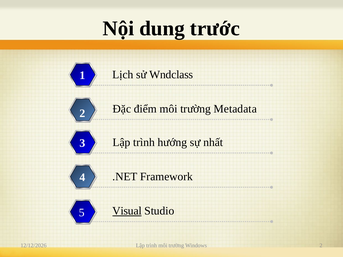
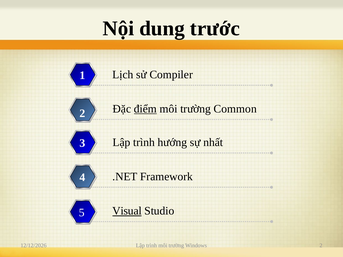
Wndclass: Wndclass -> Compiler (171, 75)
điểm underline: none -> present (145, 109)
Metadata: Metadata -> Common (235, 109)
